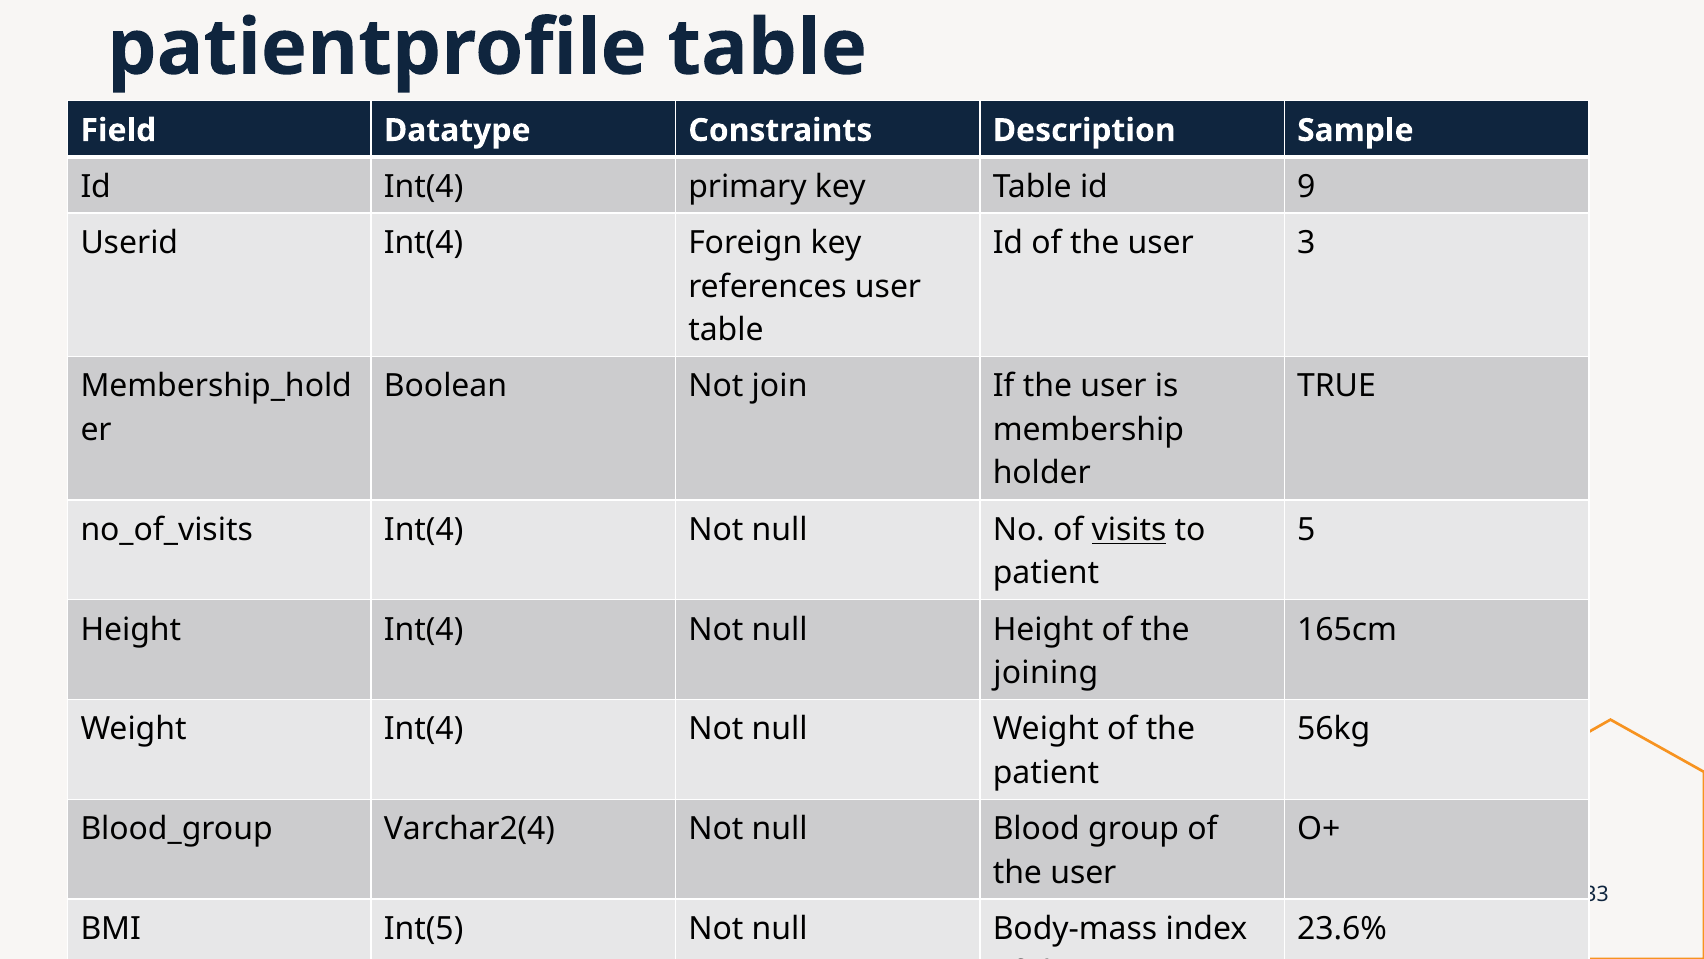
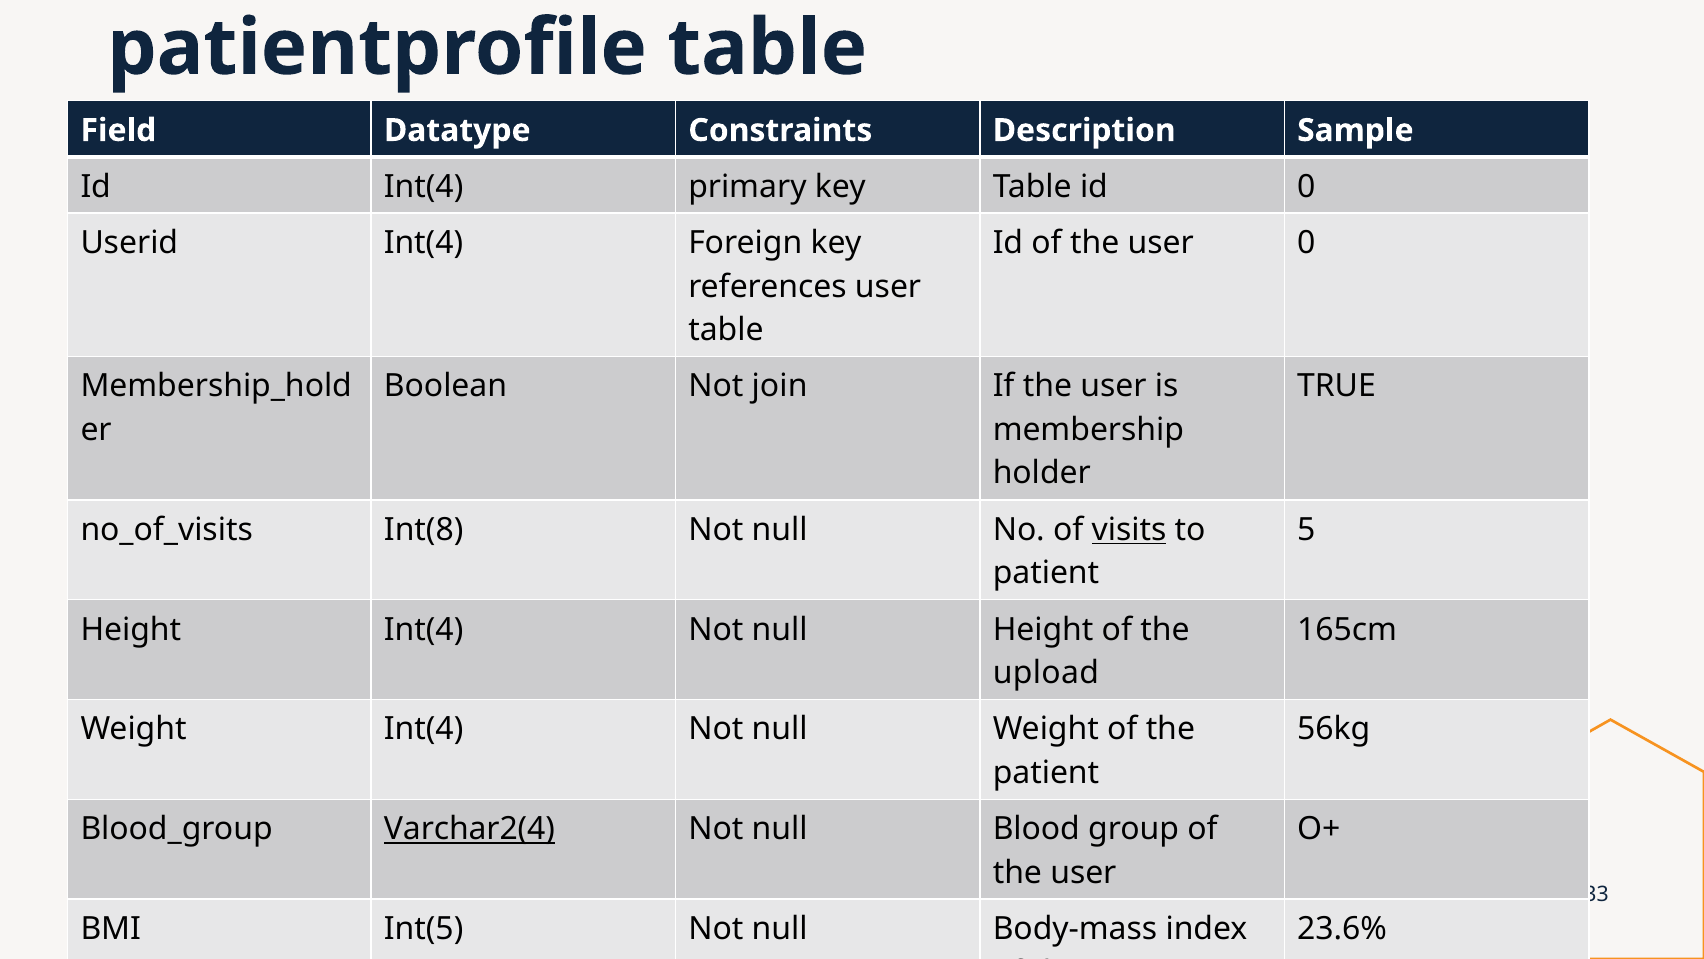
id 9: 9 -> 0 (1306, 187)
user 3: 3 -> 0 (1306, 243)
Int(4: Int(4 -> Int(8 (424, 529)
joining: joining -> upload (1046, 673)
Varchar2(4 underline: none -> present (469, 829)
